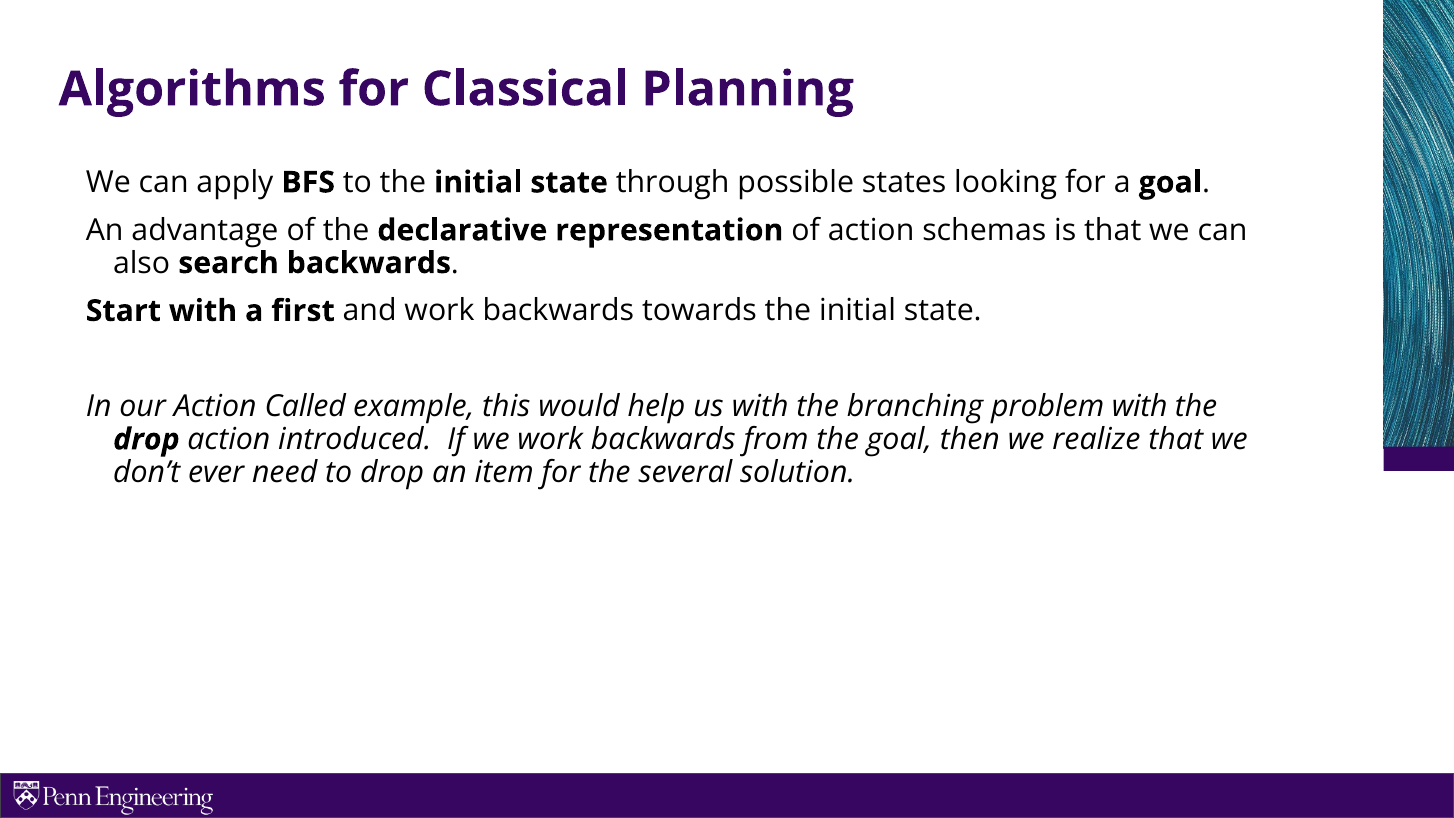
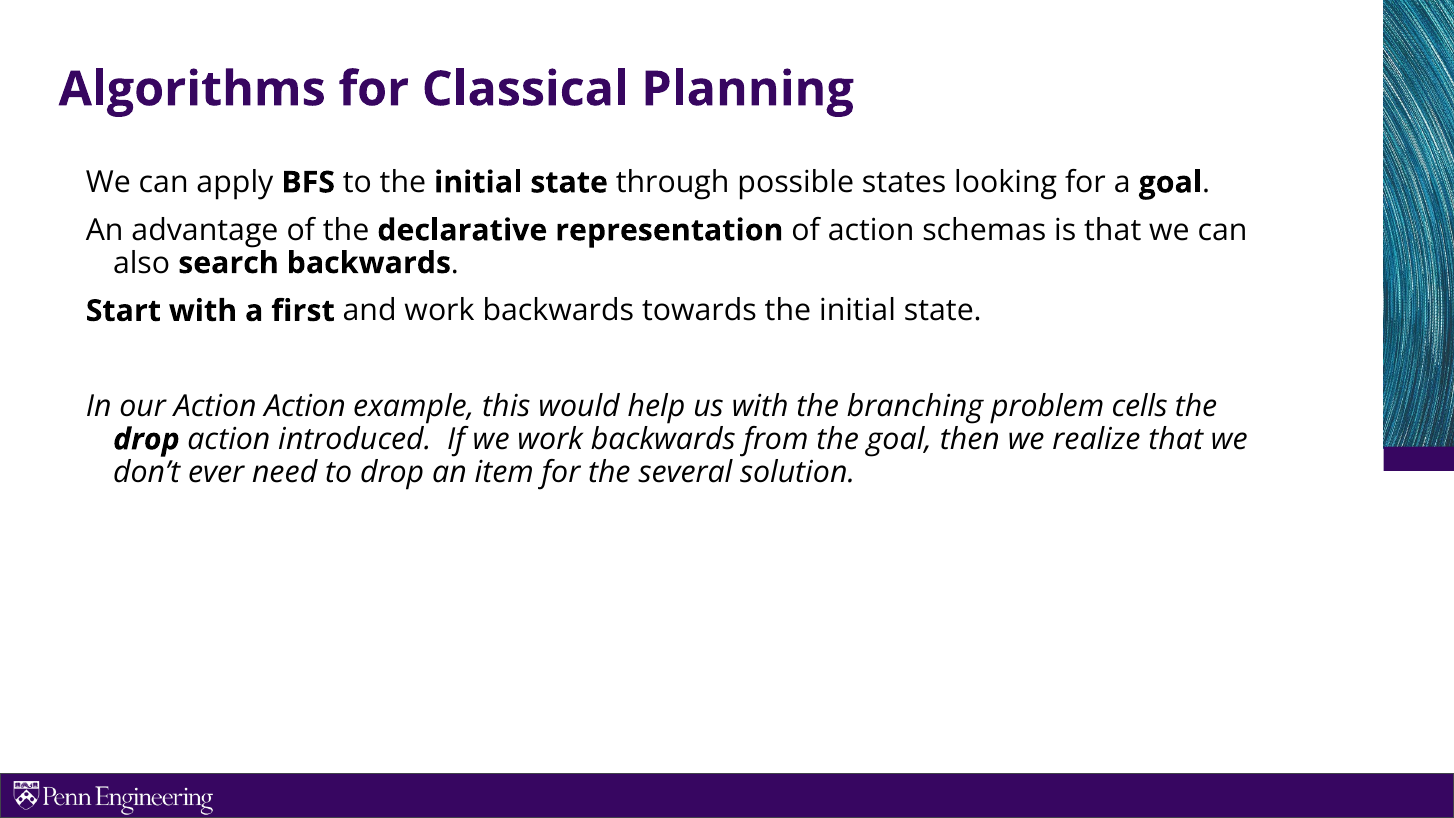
Action Called: Called -> Action (305, 407)
problem with: with -> cells (1140, 407)
